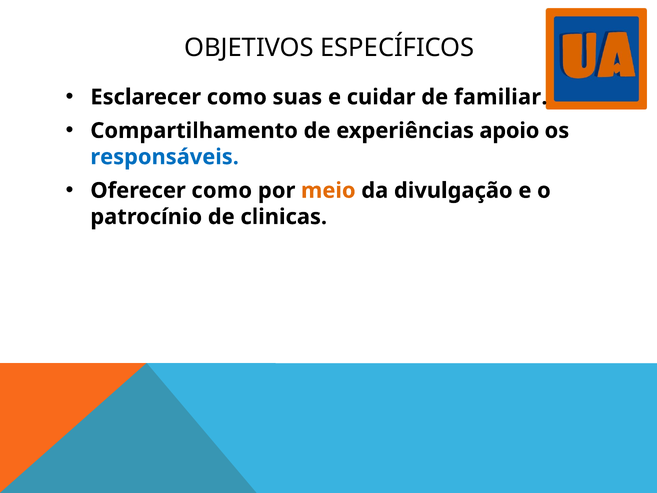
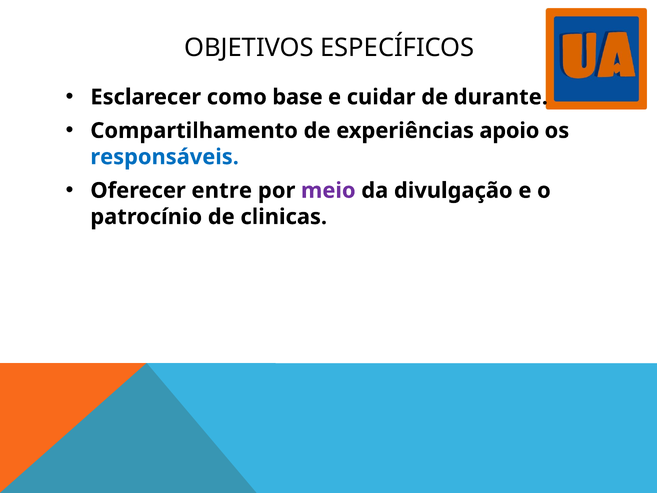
suas: suas -> base (298, 97)
familiar: familiar -> durante (501, 97)
Oferecer como: como -> entre (222, 190)
meio colour: orange -> purple (328, 190)
